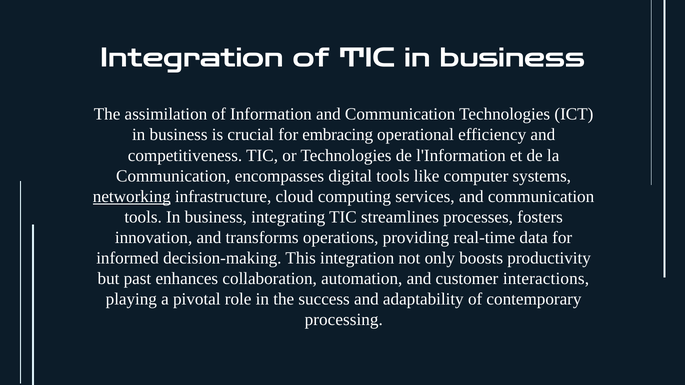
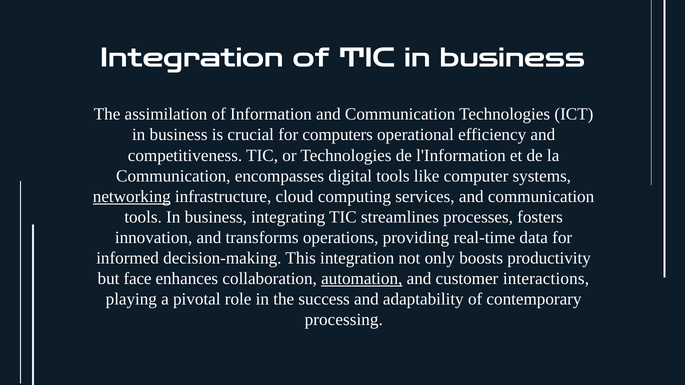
embracing: embracing -> computers (338, 135)
past: past -> face (138, 279)
automation underline: none -> present (362, 279)
